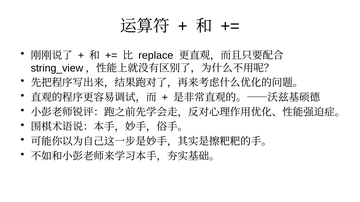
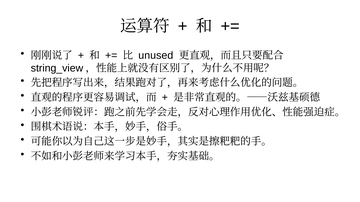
replace: replace -> unused (156, 56)
